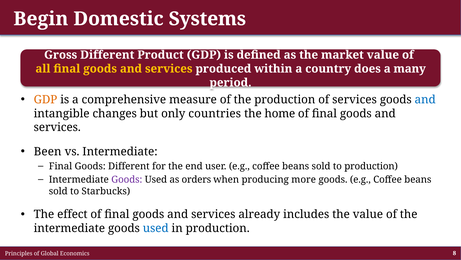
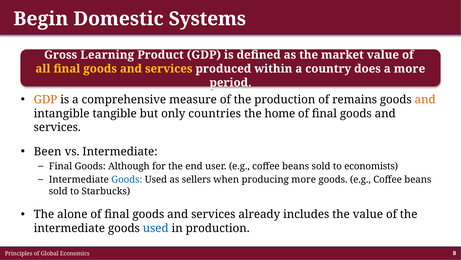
Gross Different: Different -> Learning (107, 55)
a many: many -> more (410, 69)
of services: services -> remains (355, 99)
and colour: blue -> orange (425, 99)
changes: changes -> tangible (115, 113)
Goods Different: Different -> Although (129, 166)
to production: production -> economists (371, 166)
Goods colour: purple -> blue (127, 179)
orders: orders -> sellers (196, 179)
effect: effect -> alone (72, 214)
